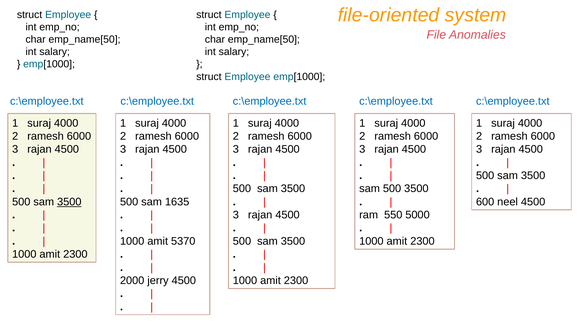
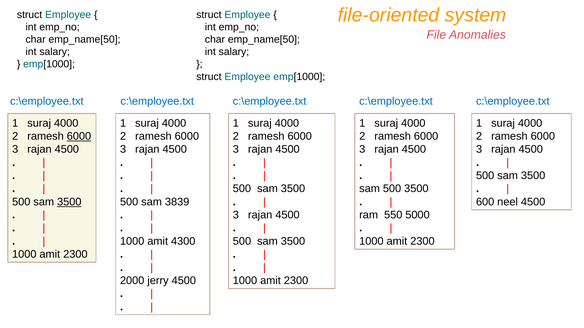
6000 underline: none -> present (79, 136)
1635: 1635 -> 3839 (177, 202)
5370: 5370 -> 4300 (183, 242)
